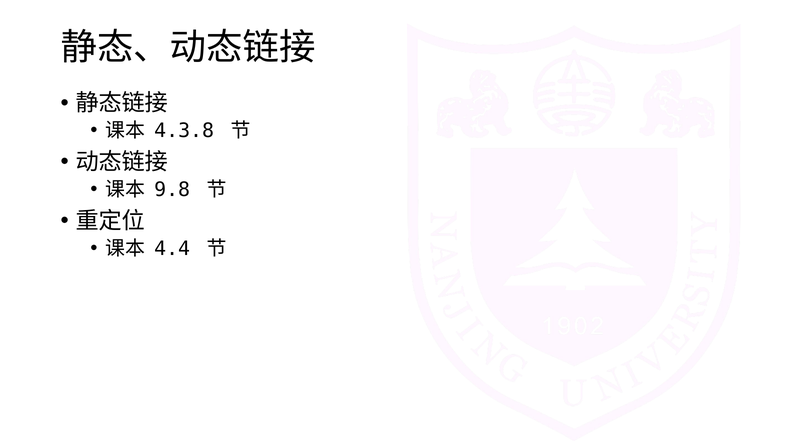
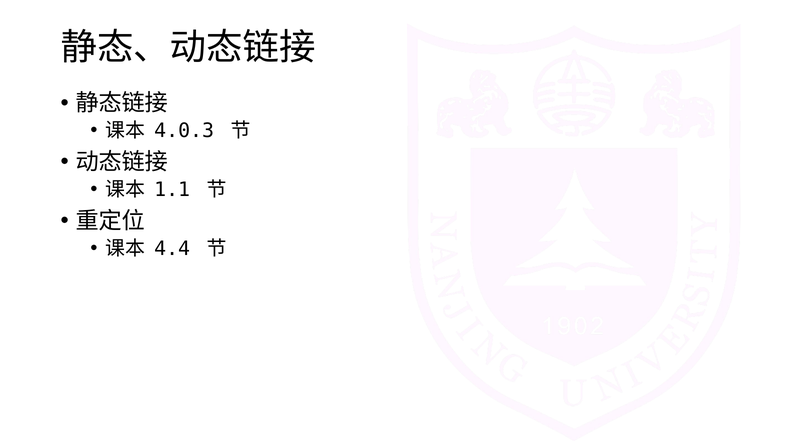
4.3.8: 4.3.8 -> 4.0.3 (184, 131)
9.8: 9.8 -> 1.1 (172, 190)
